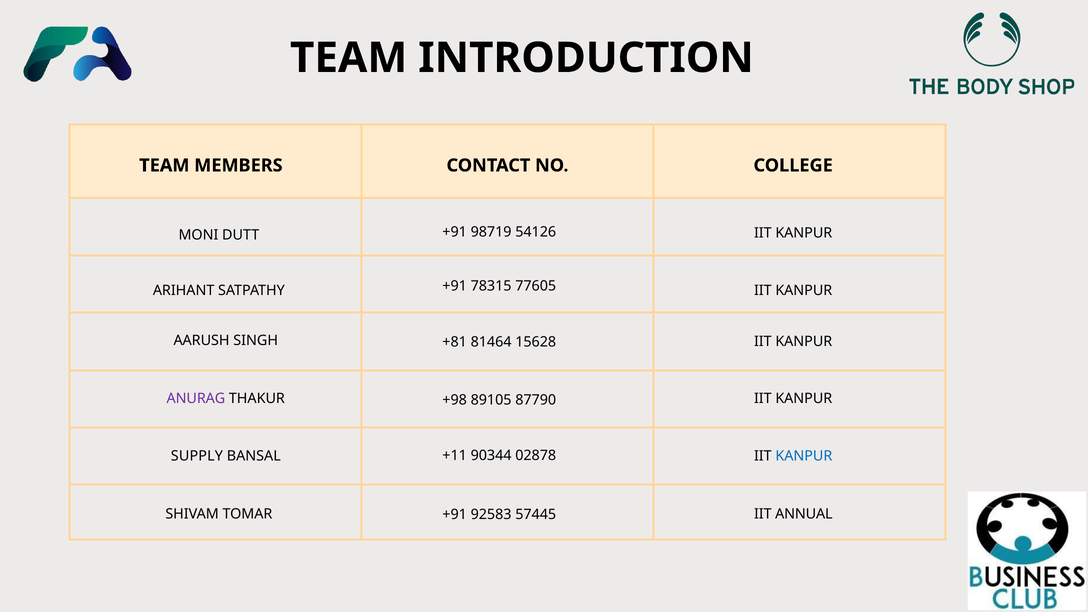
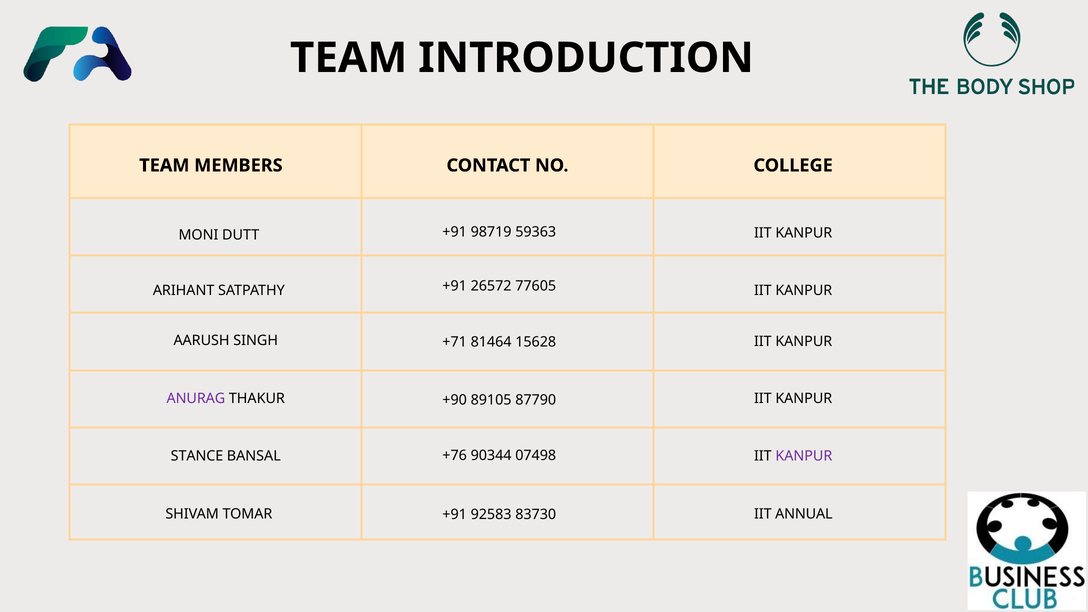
54126: 54126 -> 59363 (536, 232)
78315: 78315 -> 26572 (491, 286)
+81: +81 -> +71 (455, 342)
+98: +98 -> +90 (455, 400)
+11: +11 -> +76 (455, 455)
02878: 02878 -> 07498 (536, 455)
SUPPLY: SUPPLY -> STANCE (197, 456)
KANPUR colour: blue -> purple (804, 456)
57445: 57445 -> 83730 (536, 514)
